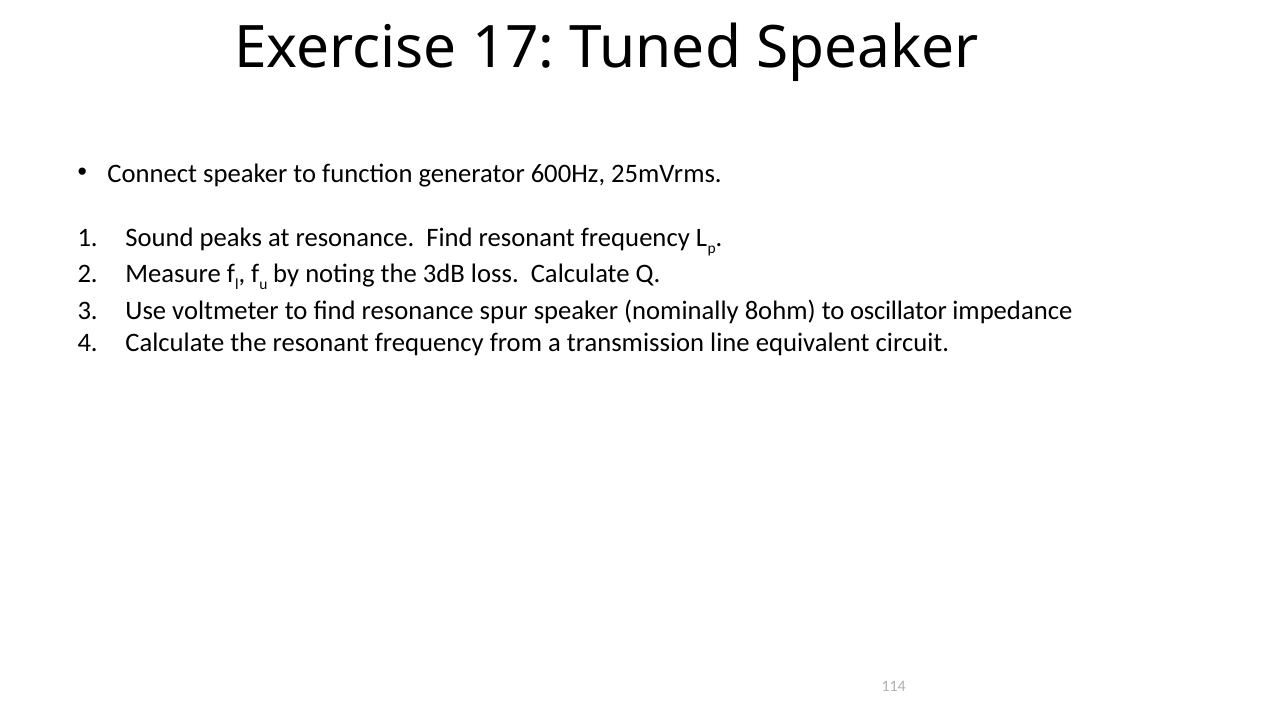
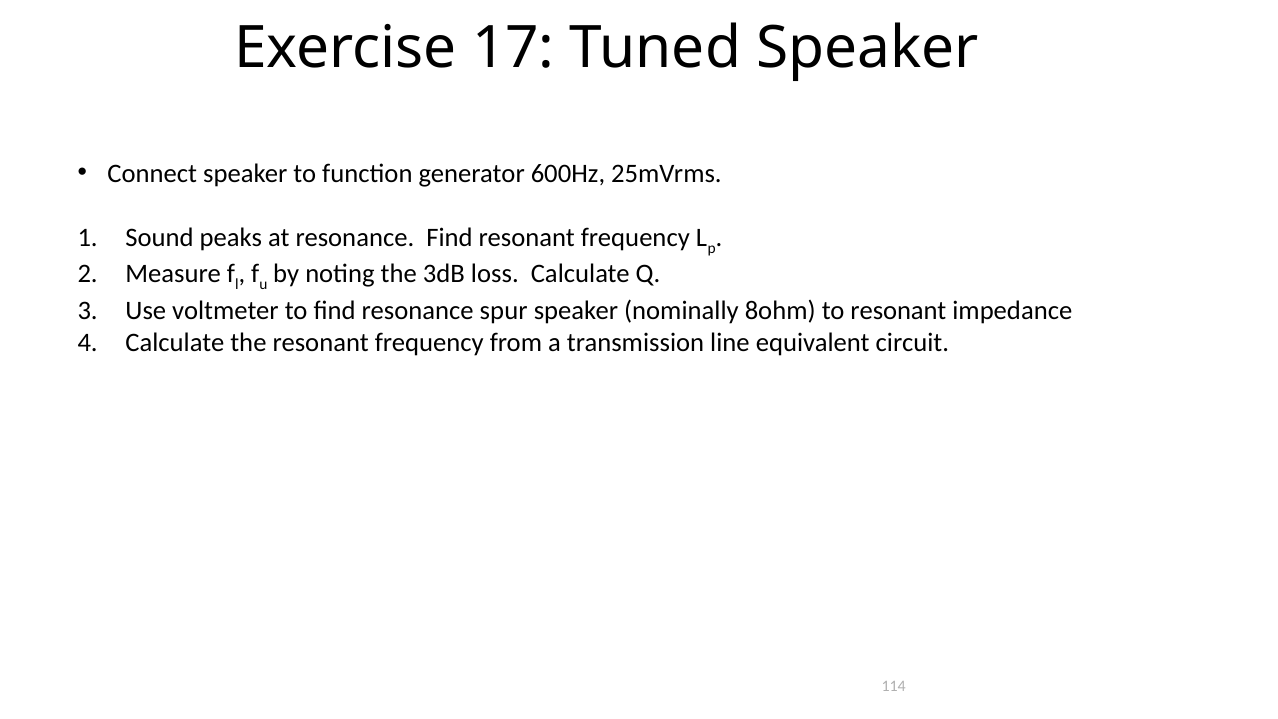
to oscillator: oscillator -> resonant (898, 310)
